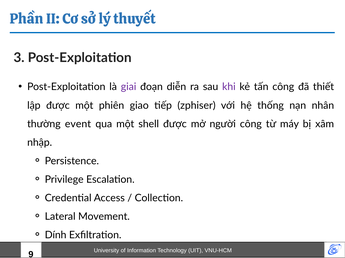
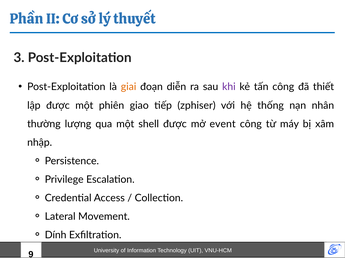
giai colour: purple -> orange (129, 87)
event: event -> lượng (78, 124)
người: người -> event (223, 124)
